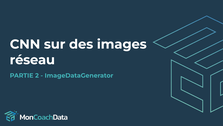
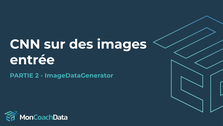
réseau: réseau -> entrée (32, 60)
